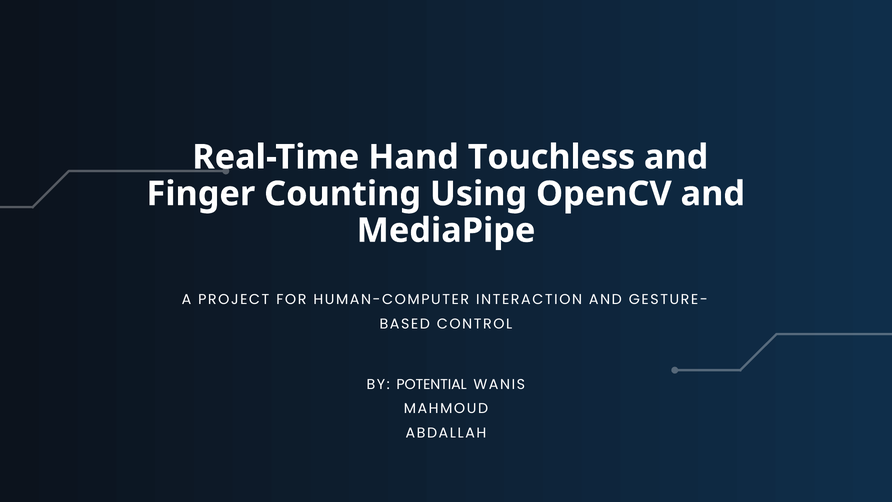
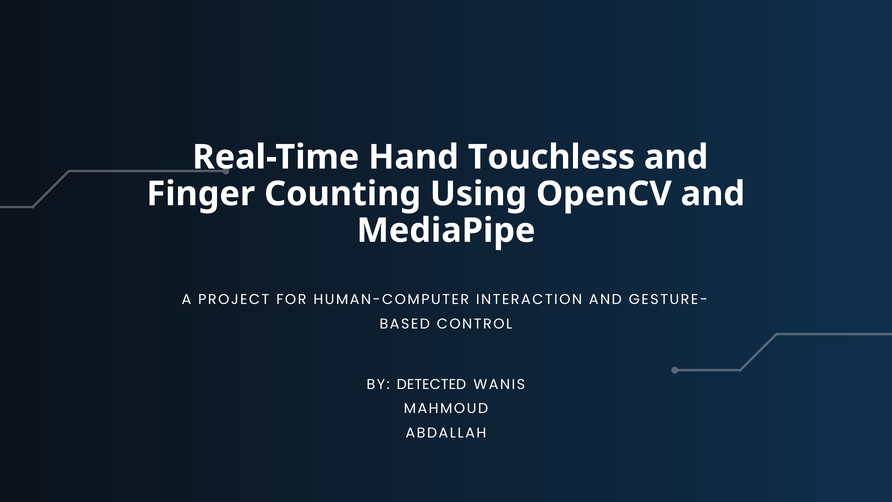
POTENTIAL: POTENTIAL -> DETECTED (431, 384)
